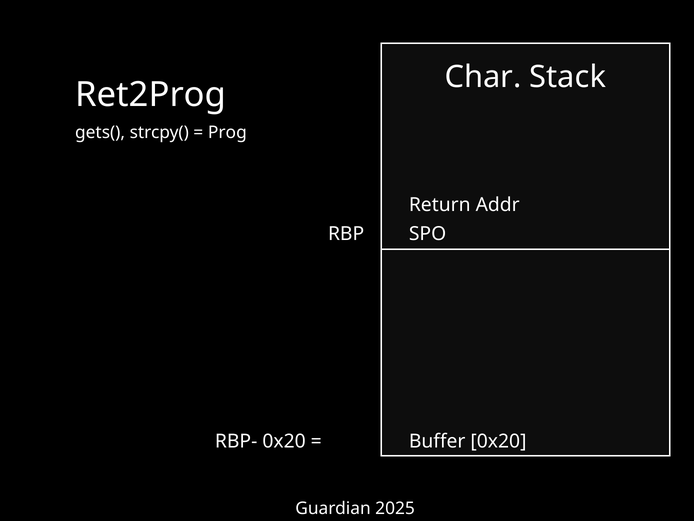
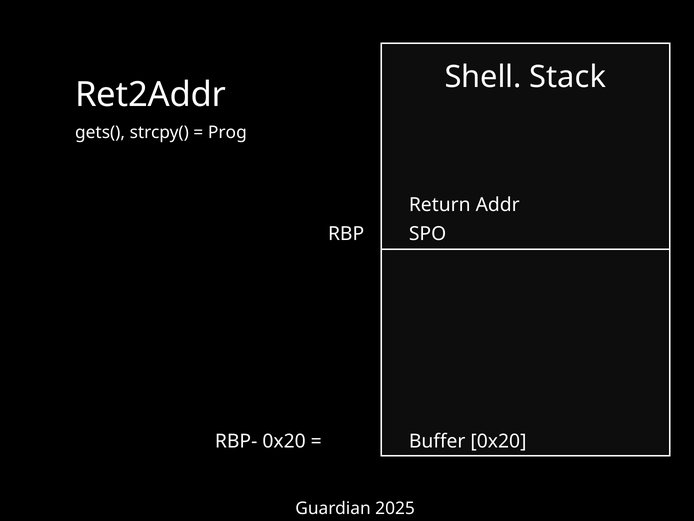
Char: Char -> Shell (483, 77)
Ret2Prog: Ret2Prog -> Ret2Addr (151, 95)
